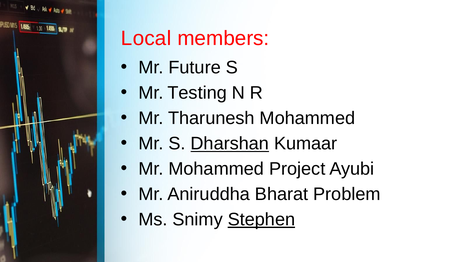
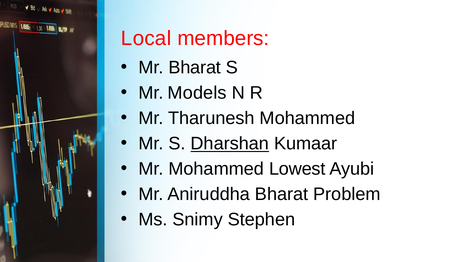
Mr Future: Future -> Bharat (195, 68)
Testing: Testing -> Models (197, 93)
Project: Project -> Lowest (297, 169)
Stephen underline: present -> none (261, 220)
